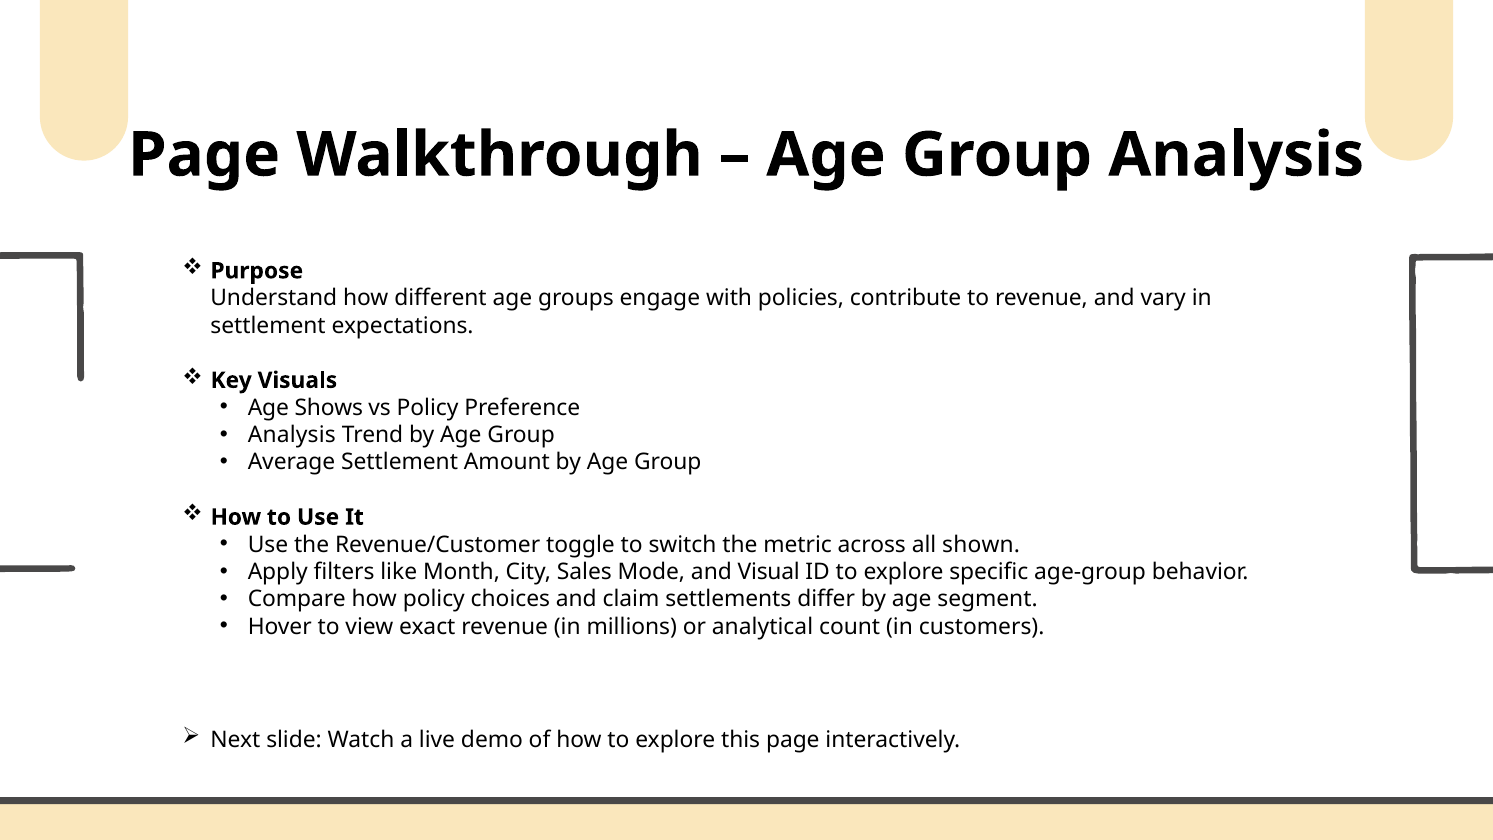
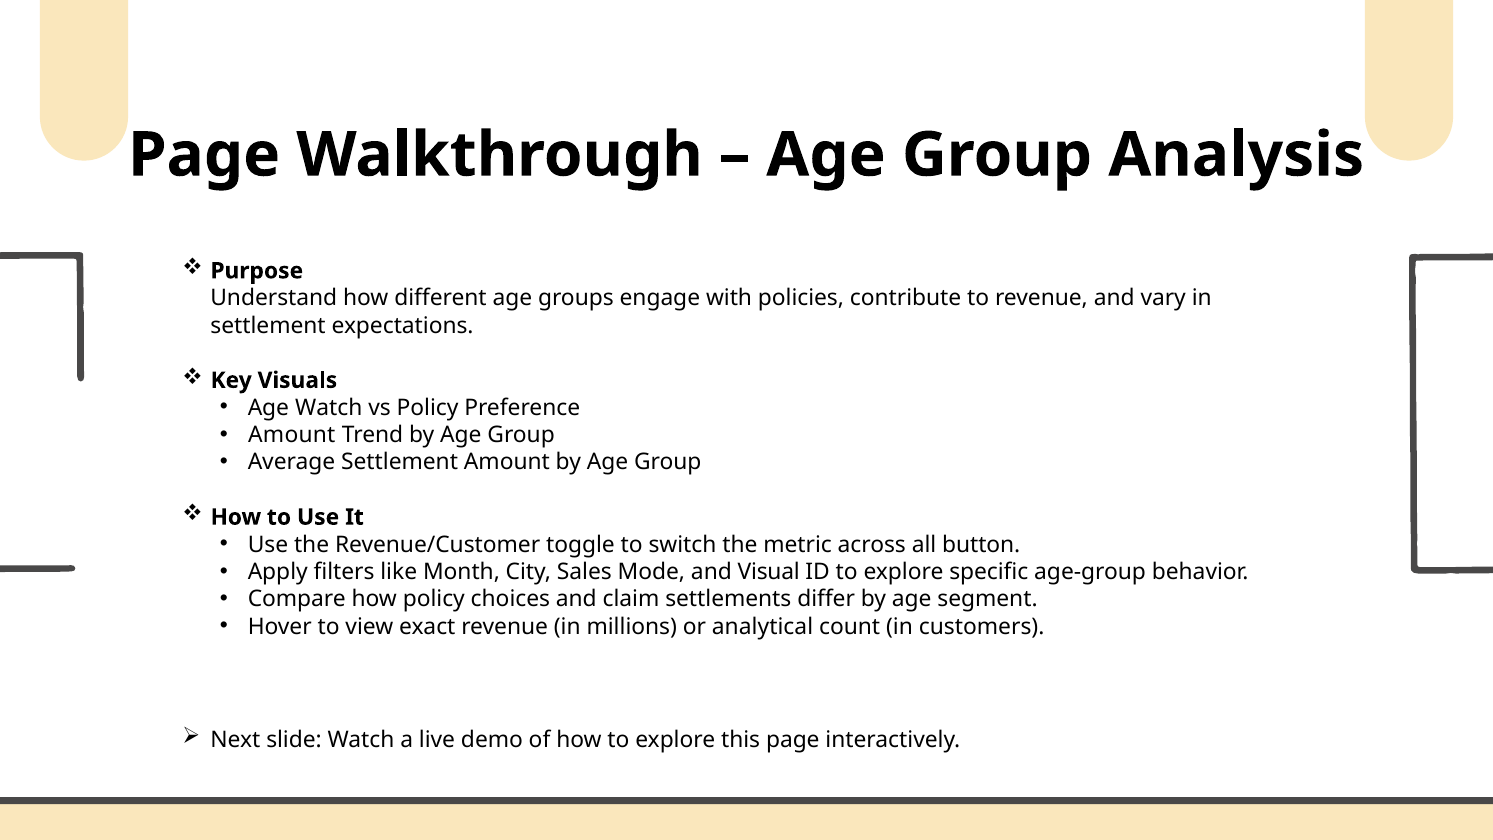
Age Shows: Shows -> Watch (329, 408)
Analysis: Analysis -> Amount (292, 435)
shown: shown -> button (981, 544)
